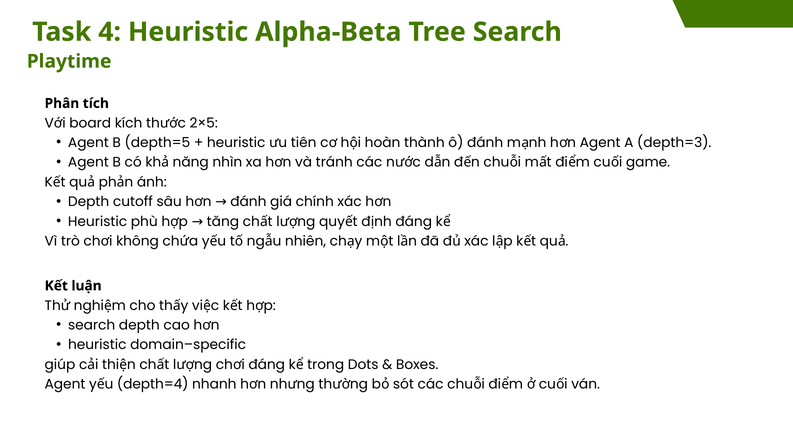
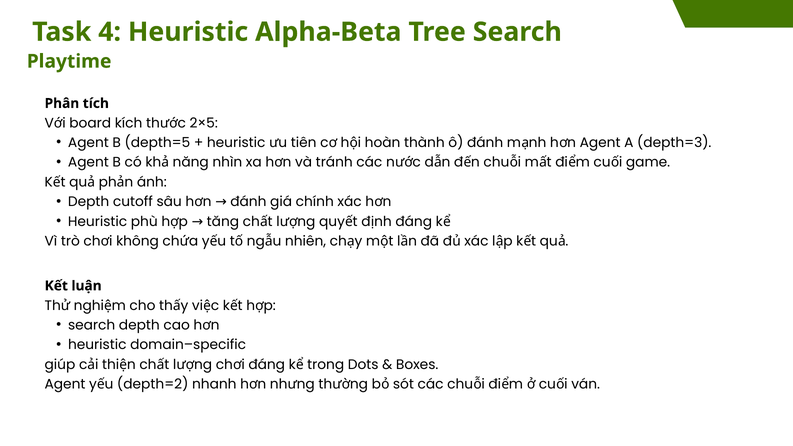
depth=4: depth=4 -> depth=2 (153, 384)
